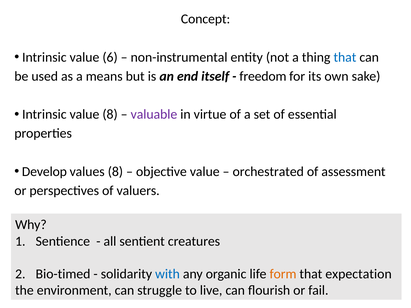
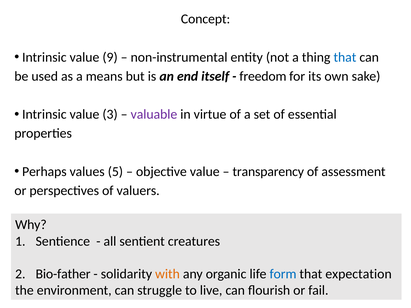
6: 6 -> 9 (110, 57)
value 8: 8 -> 3 (110, 114)
Develop: Develop -> Perhaps (44, 172)
values 8: 8 -> 5 (115, 172)
orchestrated: orchestrated -> transparency (268, 172)
Bio-timed: Bio-timed -> Bio-father (63, 274)
with colour: blue -> orange (167, 274)
form colour: orange -> blue (283, 274)
